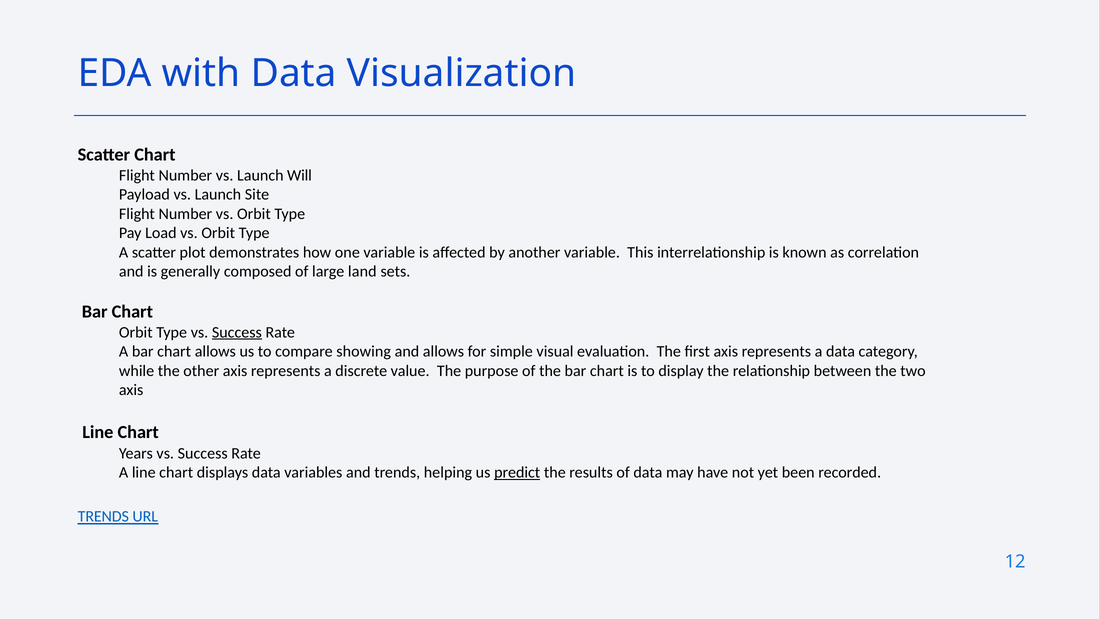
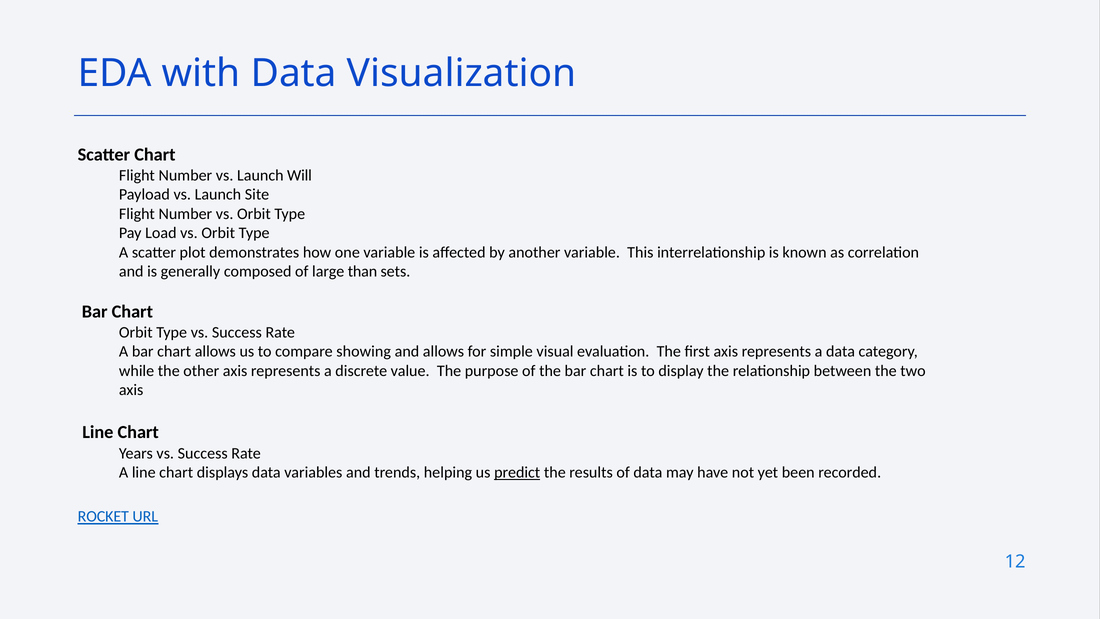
land: land -> than (362, 272)
Success underline: present -> none (237, 332)
TRENDS: TRENDS -> ROCKET (103, 516)
